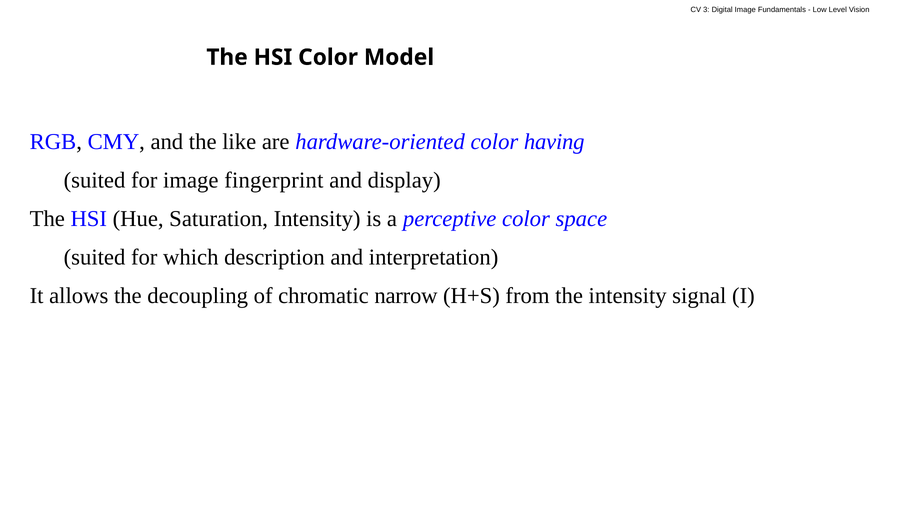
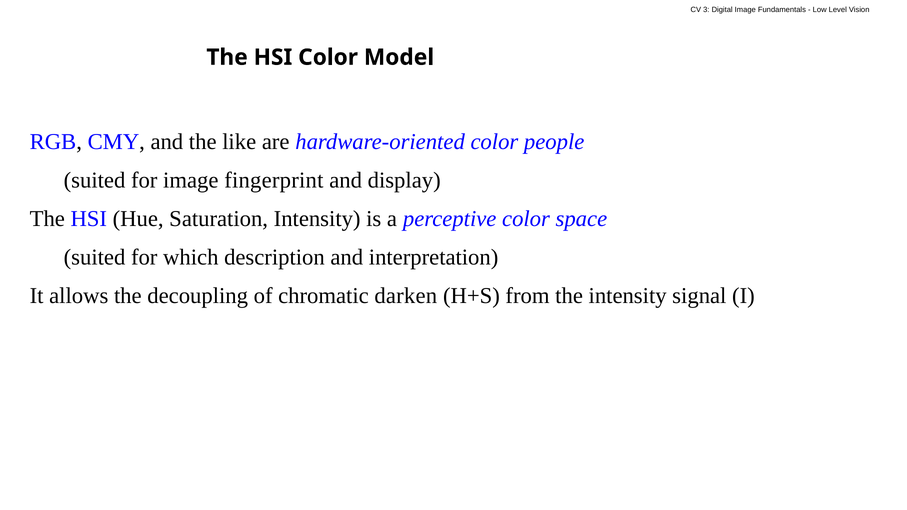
having: having -> people (554, 142)
narrow: narrow -> darken (406, 296)
